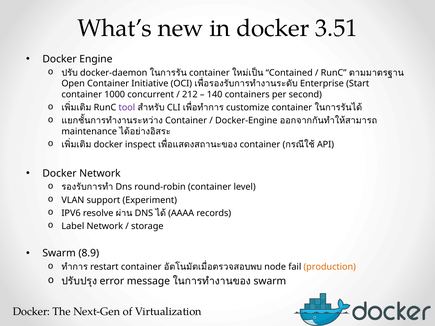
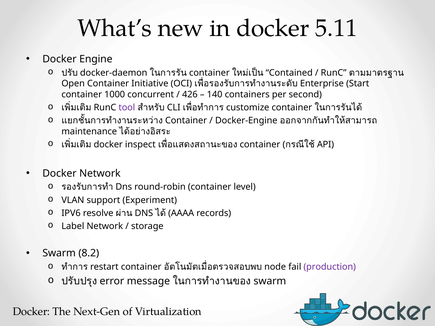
3.51: 3.51 -> 5.11 (336, 28)
212: 212 -> 426 (190, 95)
8.9: 8.9 -> 8.2 (89, 253)
production colour: orange -> purple (330, 267)
